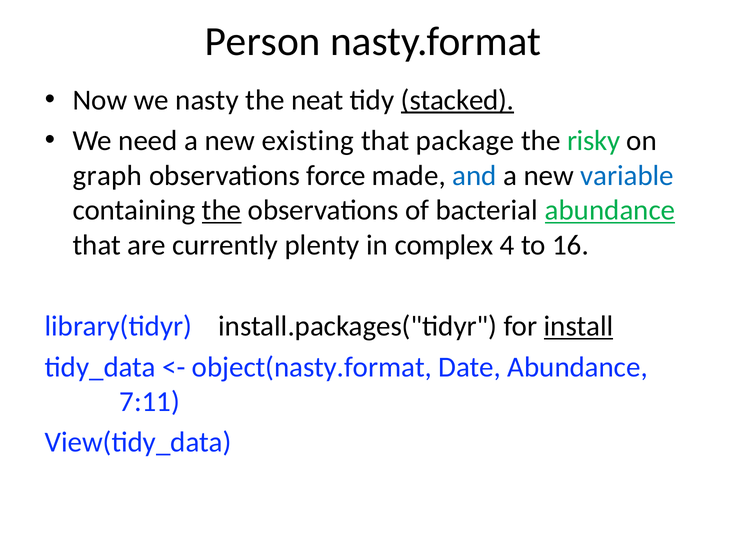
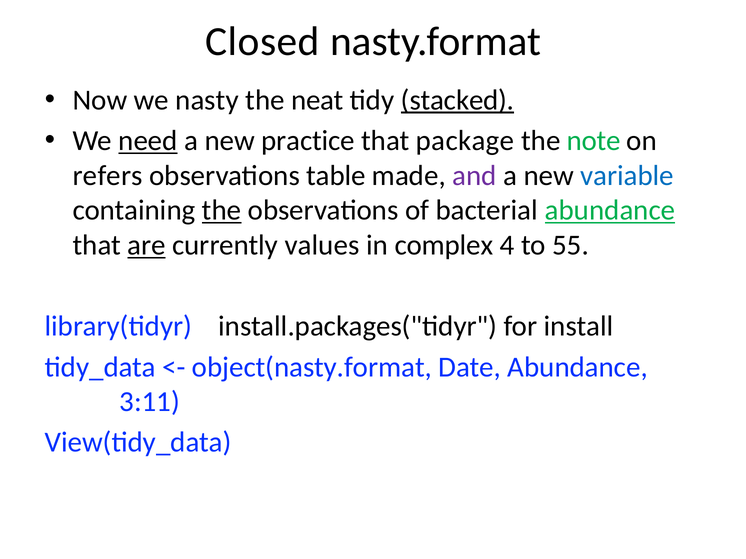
Person: Person -> Closed (262, 41)
need underline: none -> present (148, 141)
existing: existing -> practice (308, 141)
risky: risky -> note (594, 141)
graph: graph -> refers (108, 176)
force: force -> table (336, 176)
and colour: blue -> purple (474, 176)
are underline: none -> present (147, 245)
plenty: plenty -> values (322, 245)
16: 16 -> 55 (571, 245)
install underline: present -> none (579, 327)
7:11: 7:11 -> 3:11 (150, 402)
